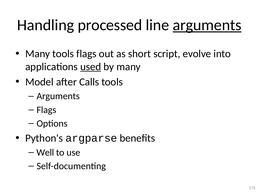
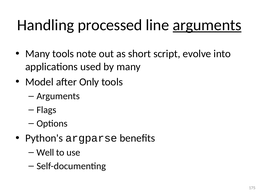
tools flags: flags -> note (86, 54)
used underline: present -> none (91, 67)
Calls: Calls -> Only (89, 82)
